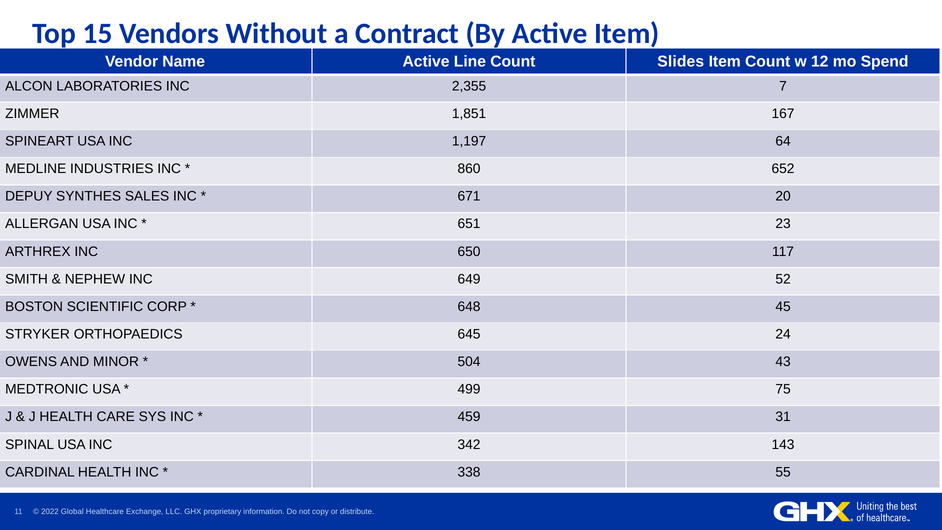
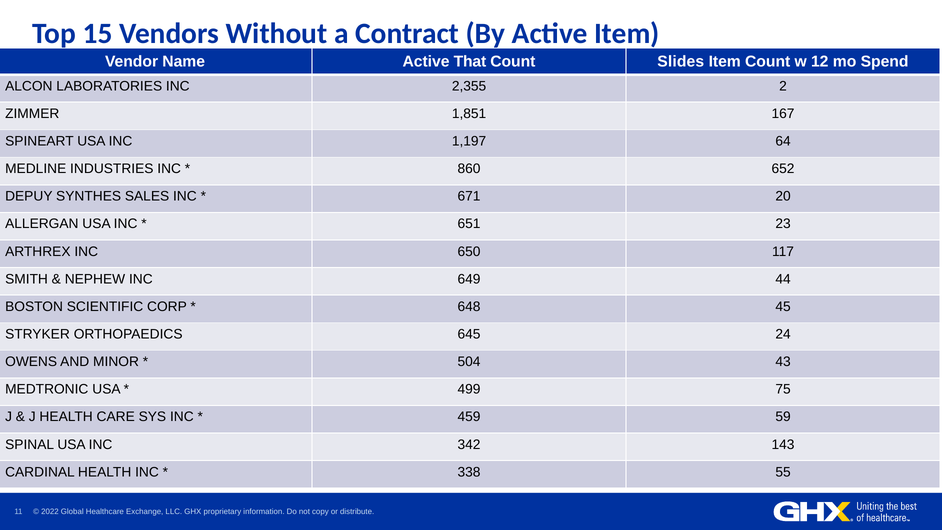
Line: Line -> That (470, 62)
7: 7 -> 2 (783, 86)
52: 52 -> 44 (783, 279)
31: 31 -> 59 (783, 417)
